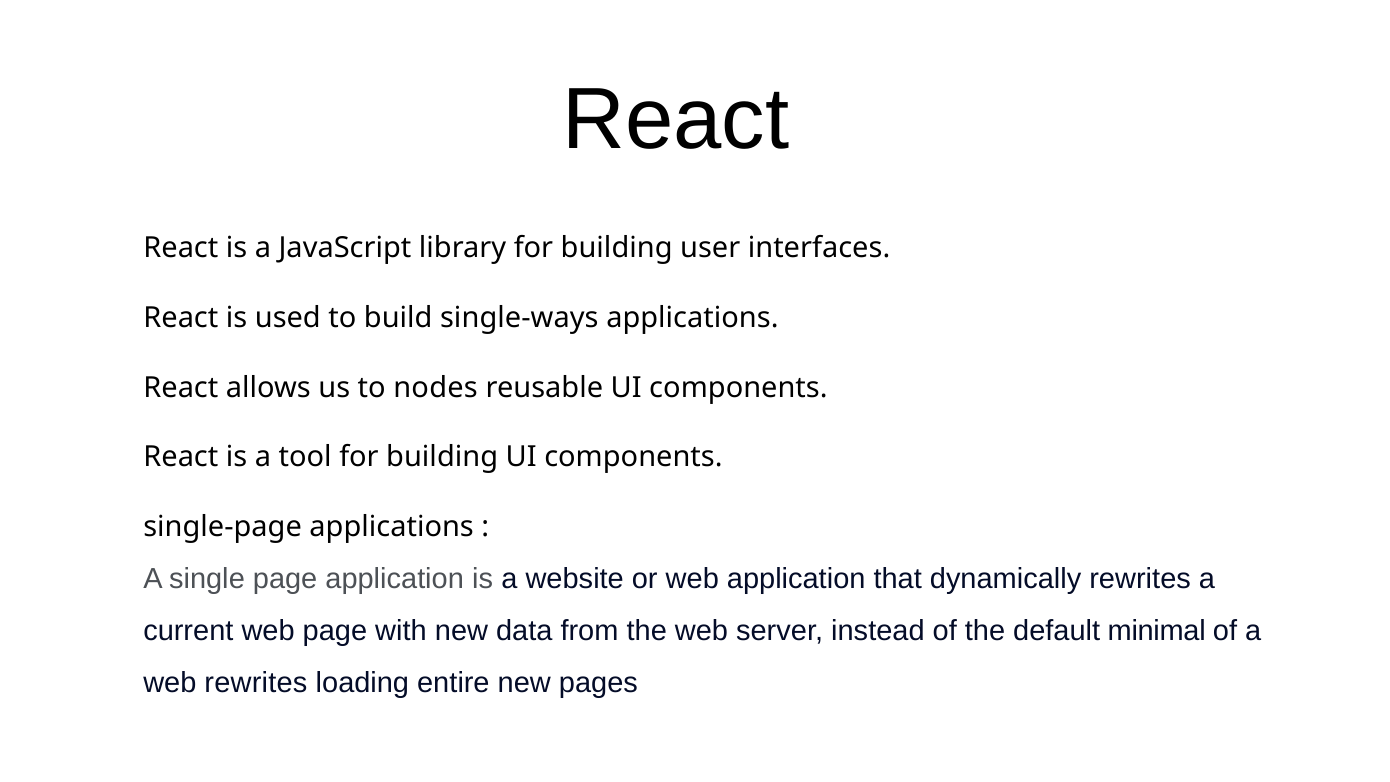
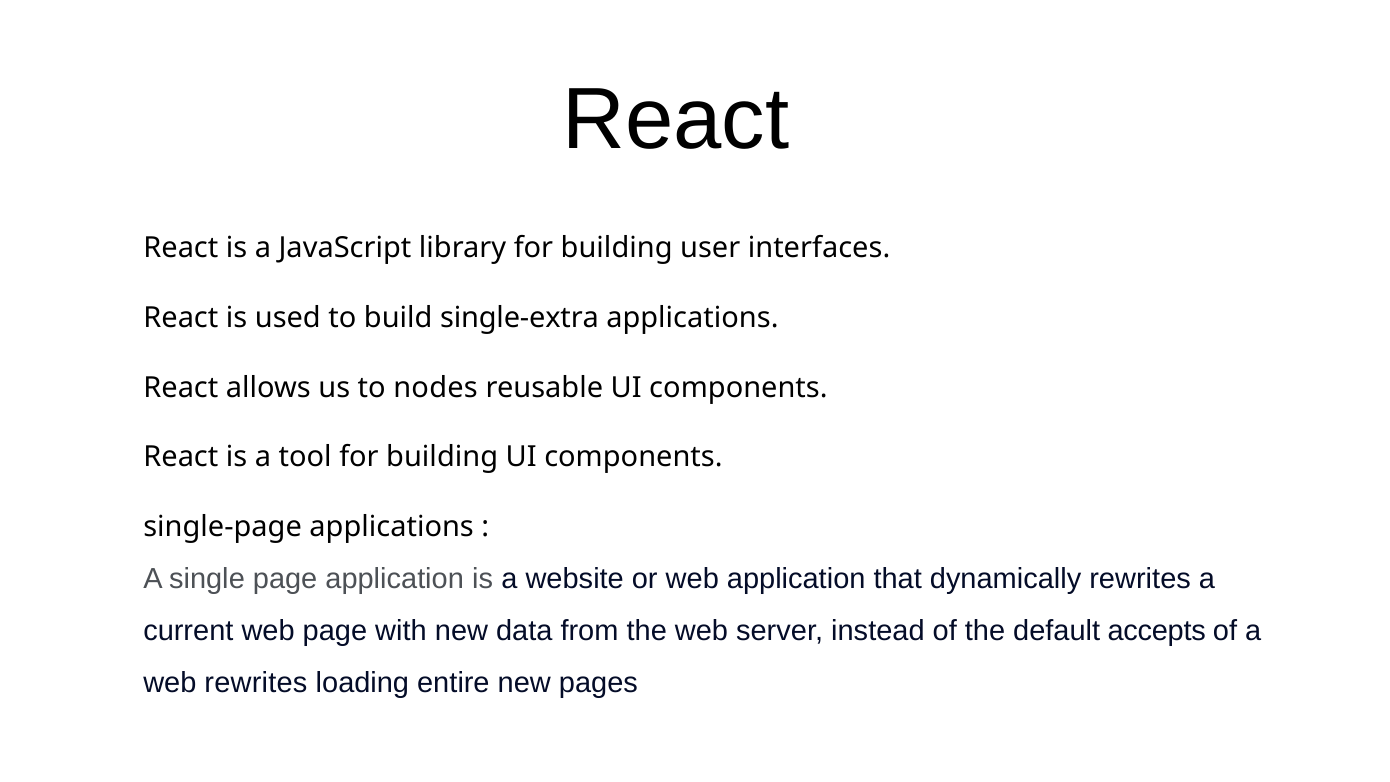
single-ways: single-ways -> single-extra (519, 318)
minimal: minimal -> accepts (1157, 631)
